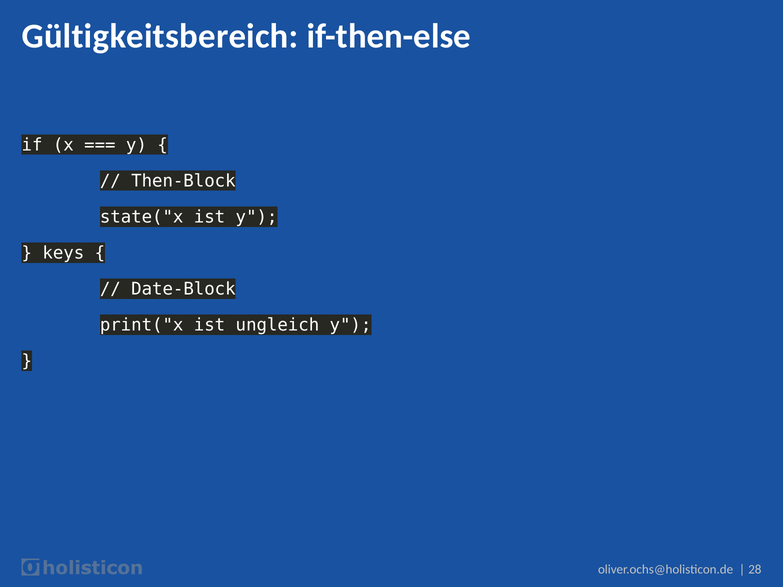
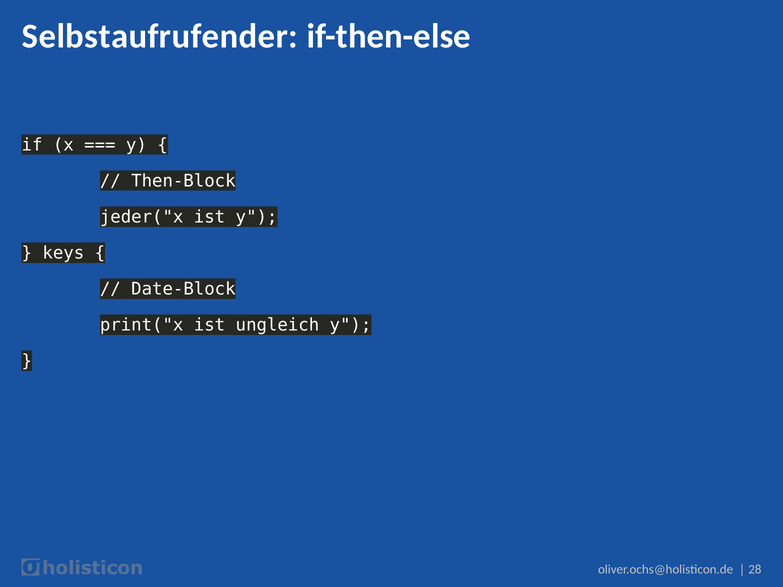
Gültigkeitsbereich: Gültigkeitsbereich -> Selbstaufrufender (160, 36)
state("x: state("x -> jeder("x (142, 217)
